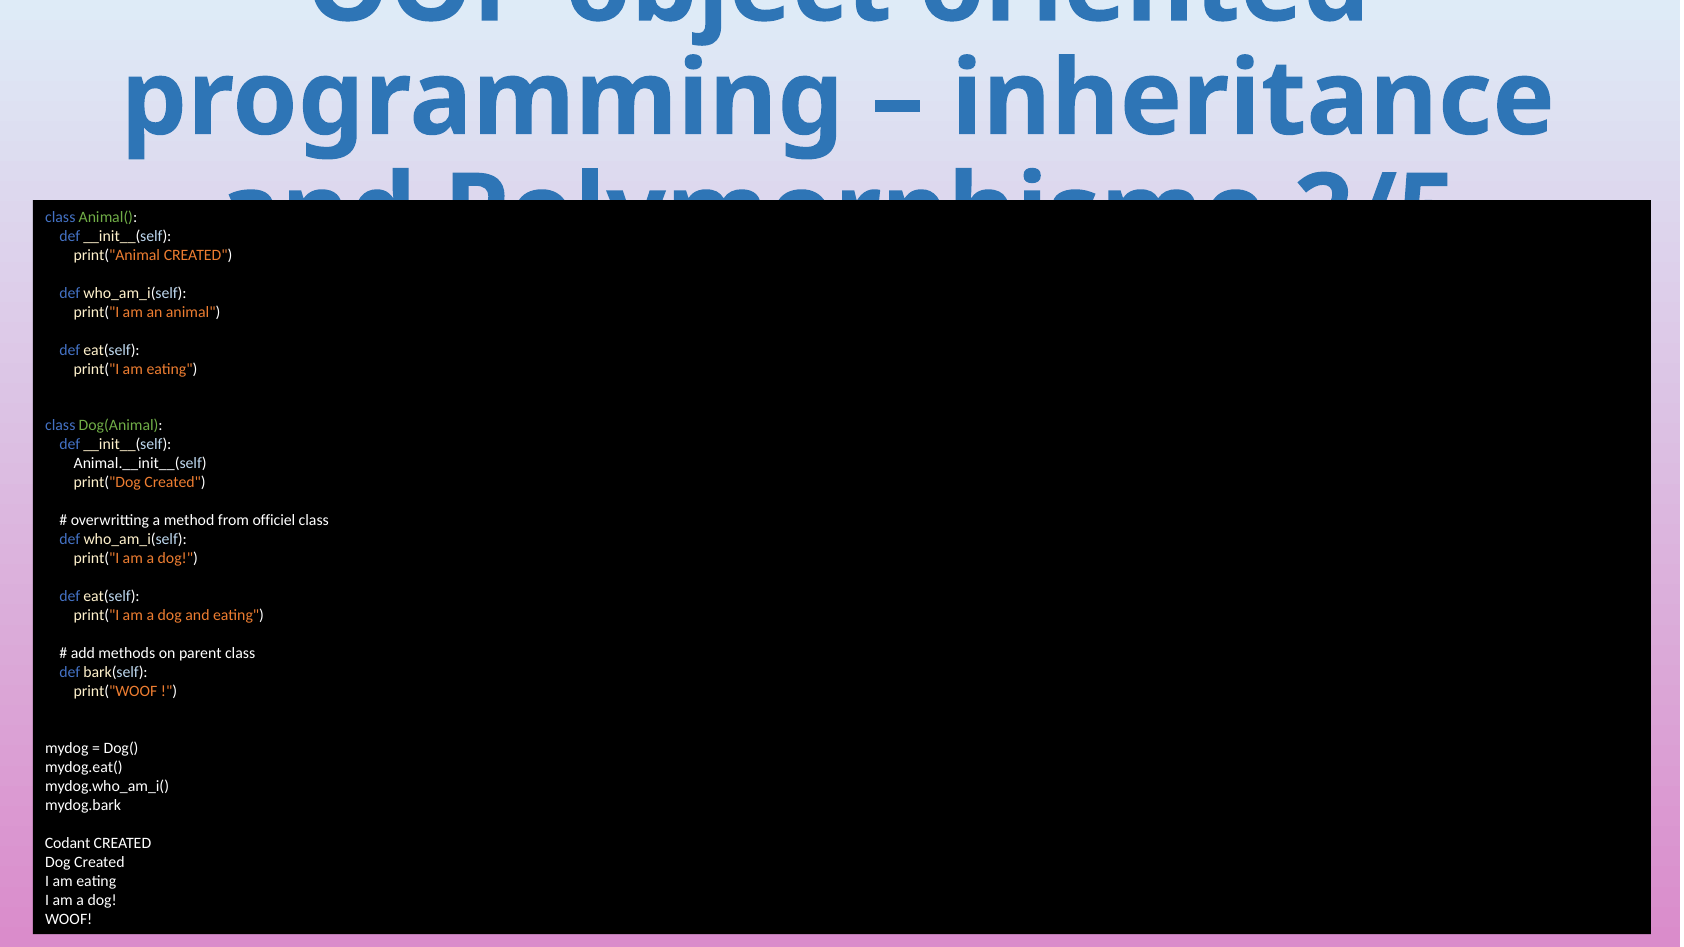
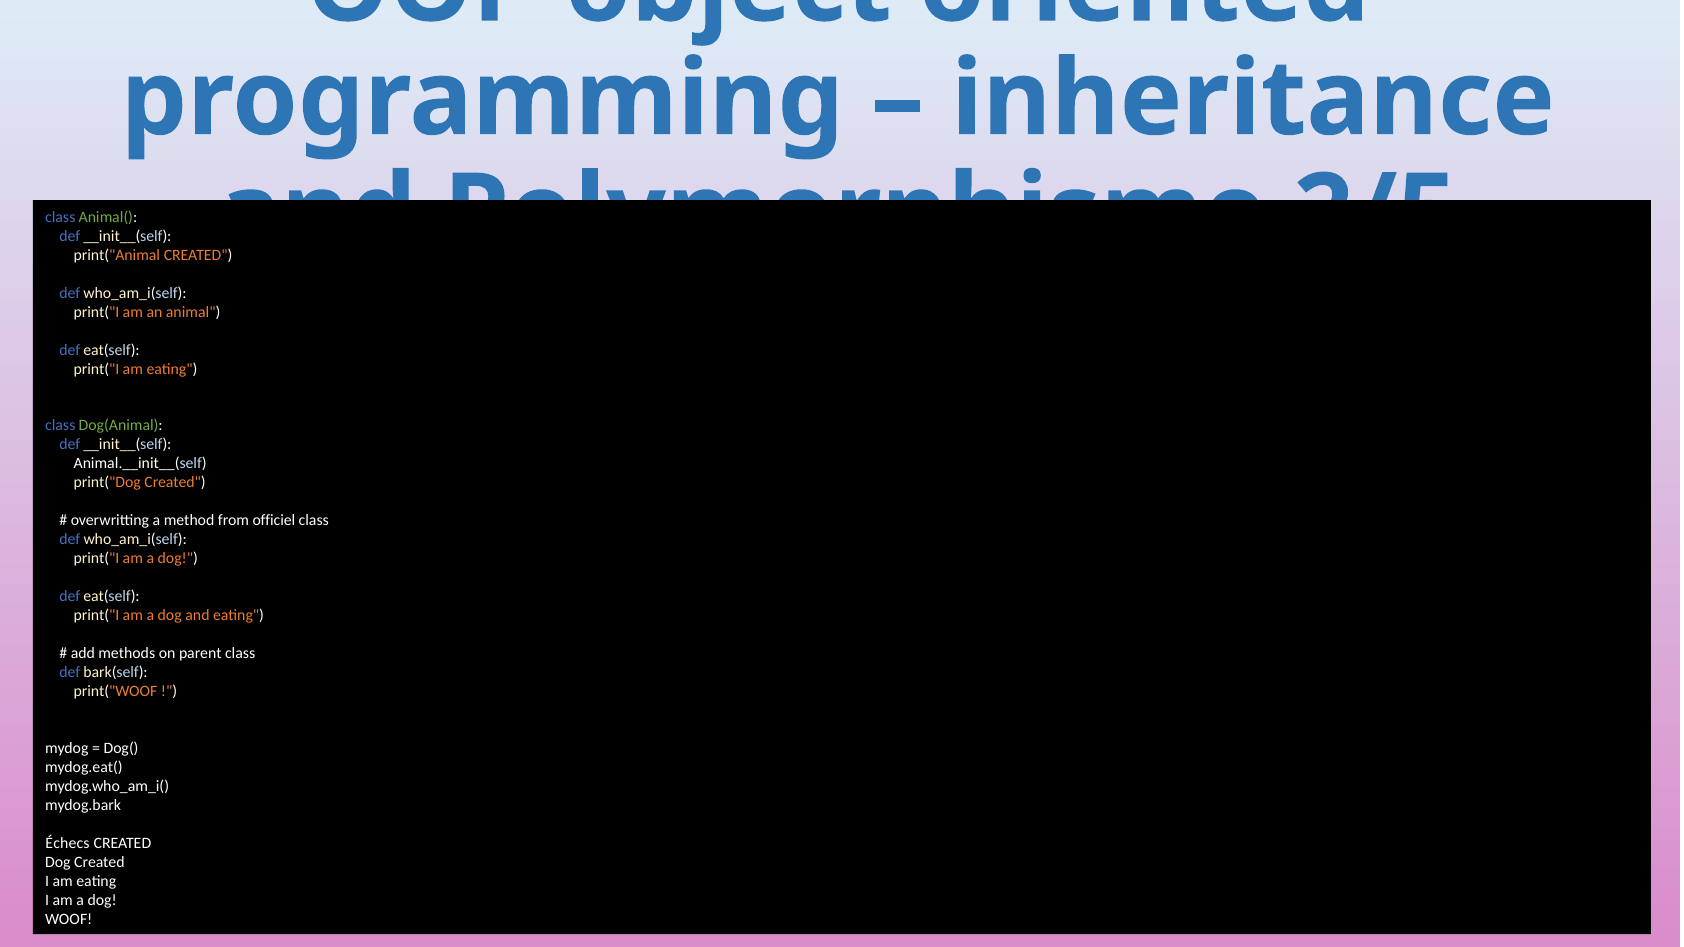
Codant: Codant -> Échecs (68, 844)
